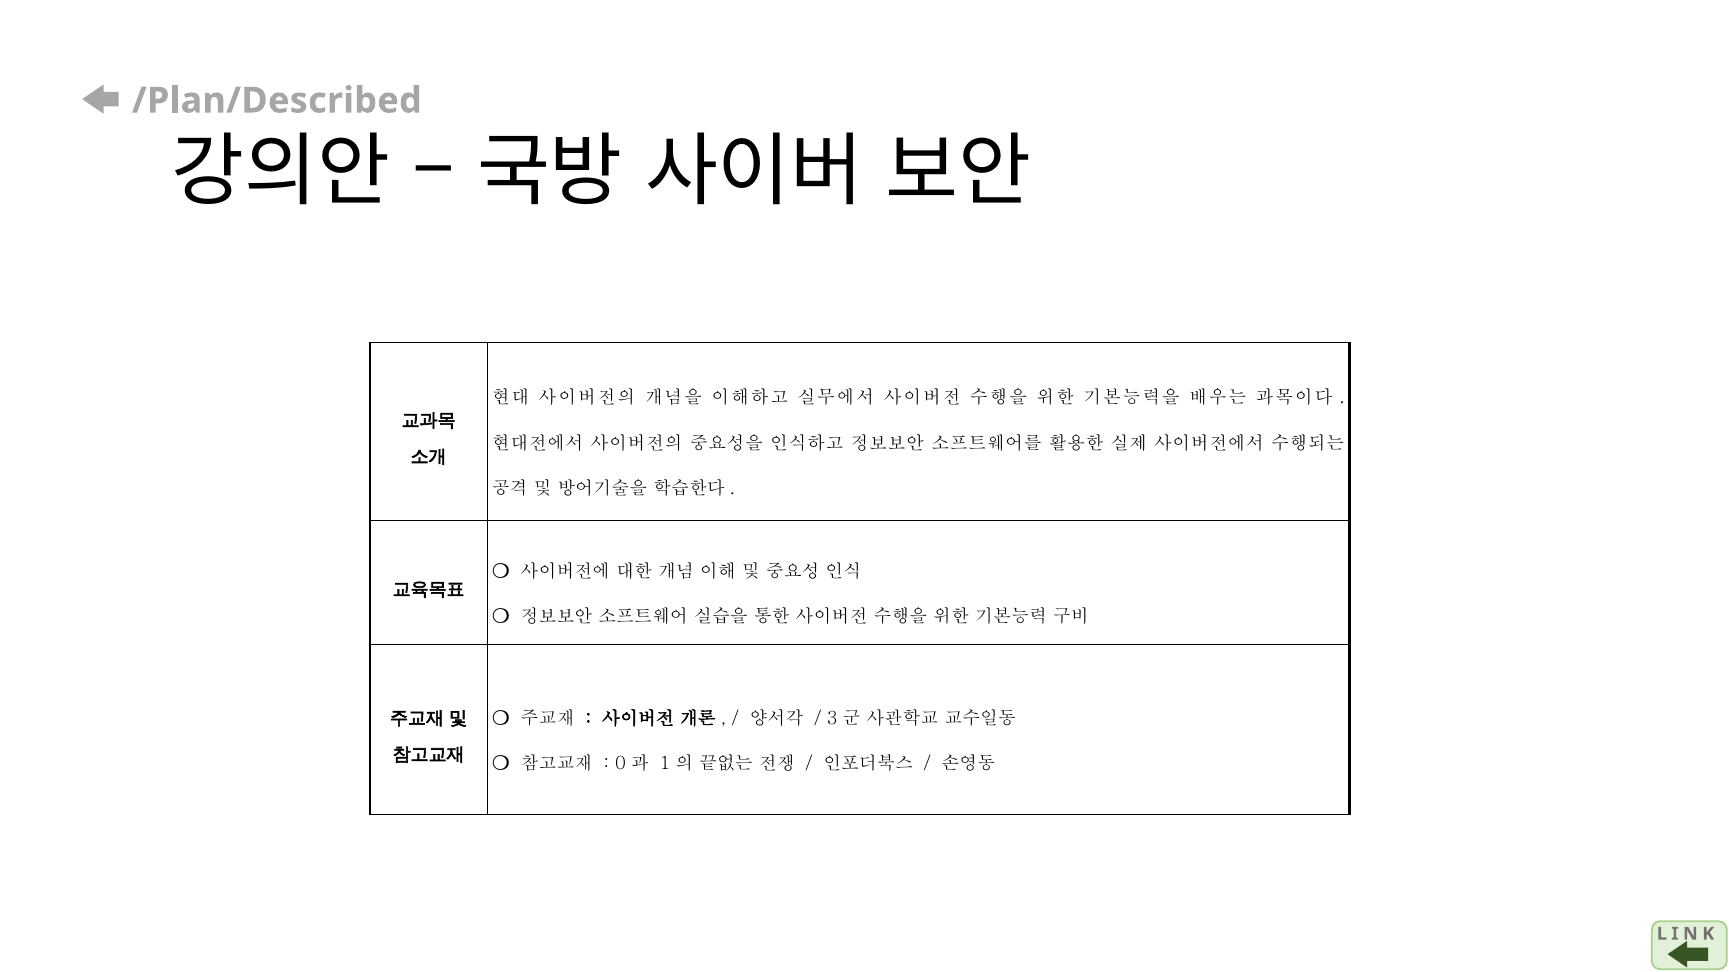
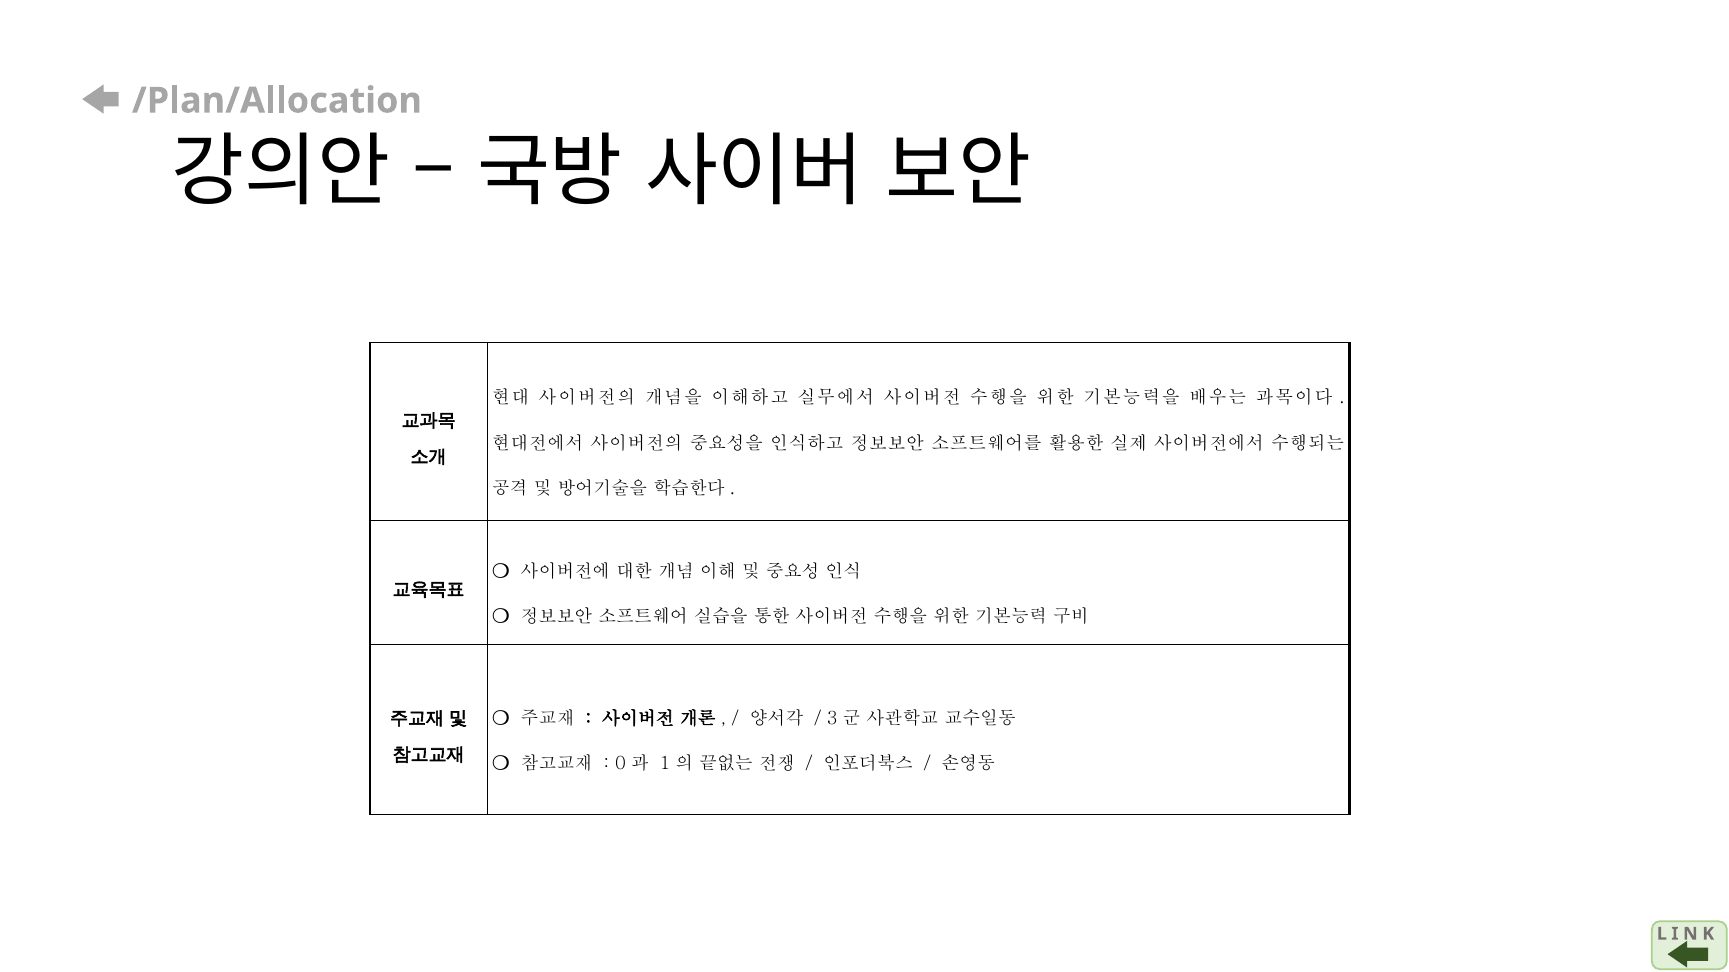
/Plan/Described: /Plan/Described -> /Plan/Allocation (277, 101)
